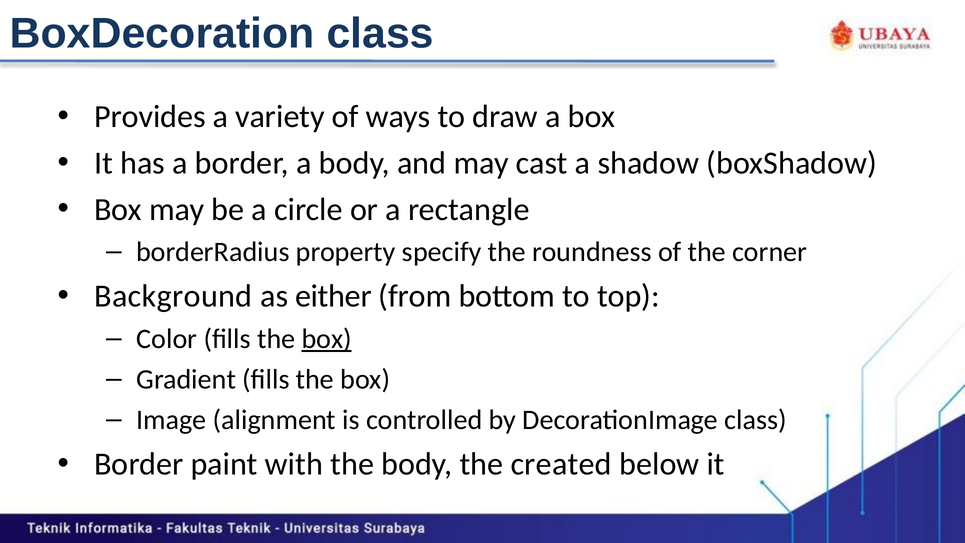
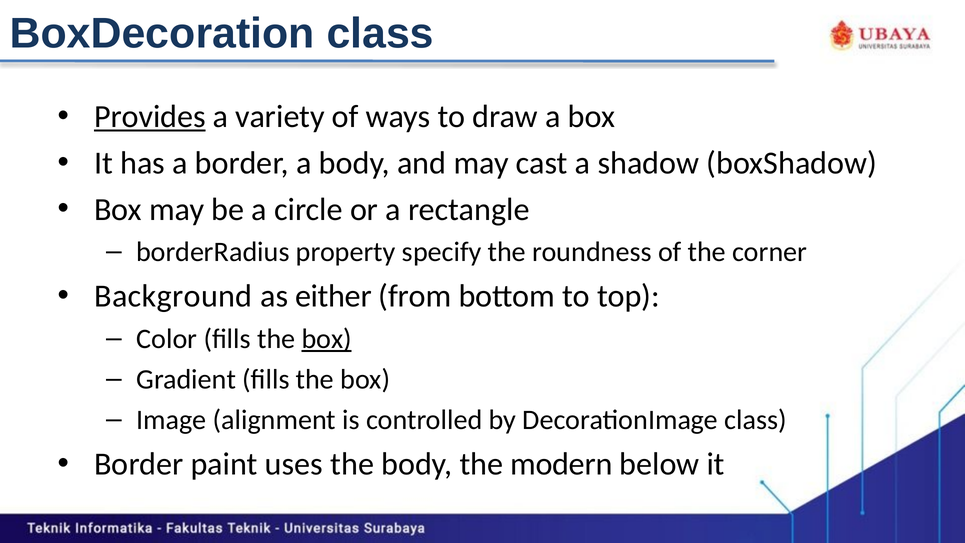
Provides underline: none -> present (150, 117)
with: with -> uses (294, 464)
created: created -> modern (561, 464)
